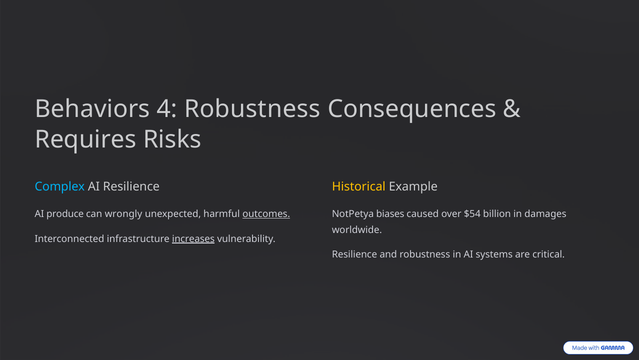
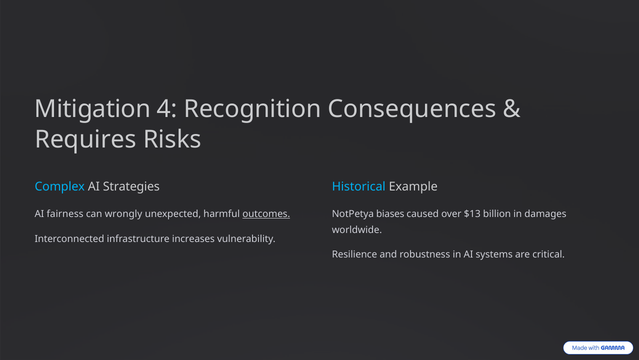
Behaviors: Behaviors -> Mitigation (93, 109)
4 Robustness: Robustness -> Recognition (253, 109)
AI Resilience: Resilience -> Strategies (131, 186)
Historical colour: yellow -> light blue (359, 186)
produce: produce -> fairness (65, 214)
$54: $54 -> $13 (472, 214)
increases underline: present -> none (193, 238)
